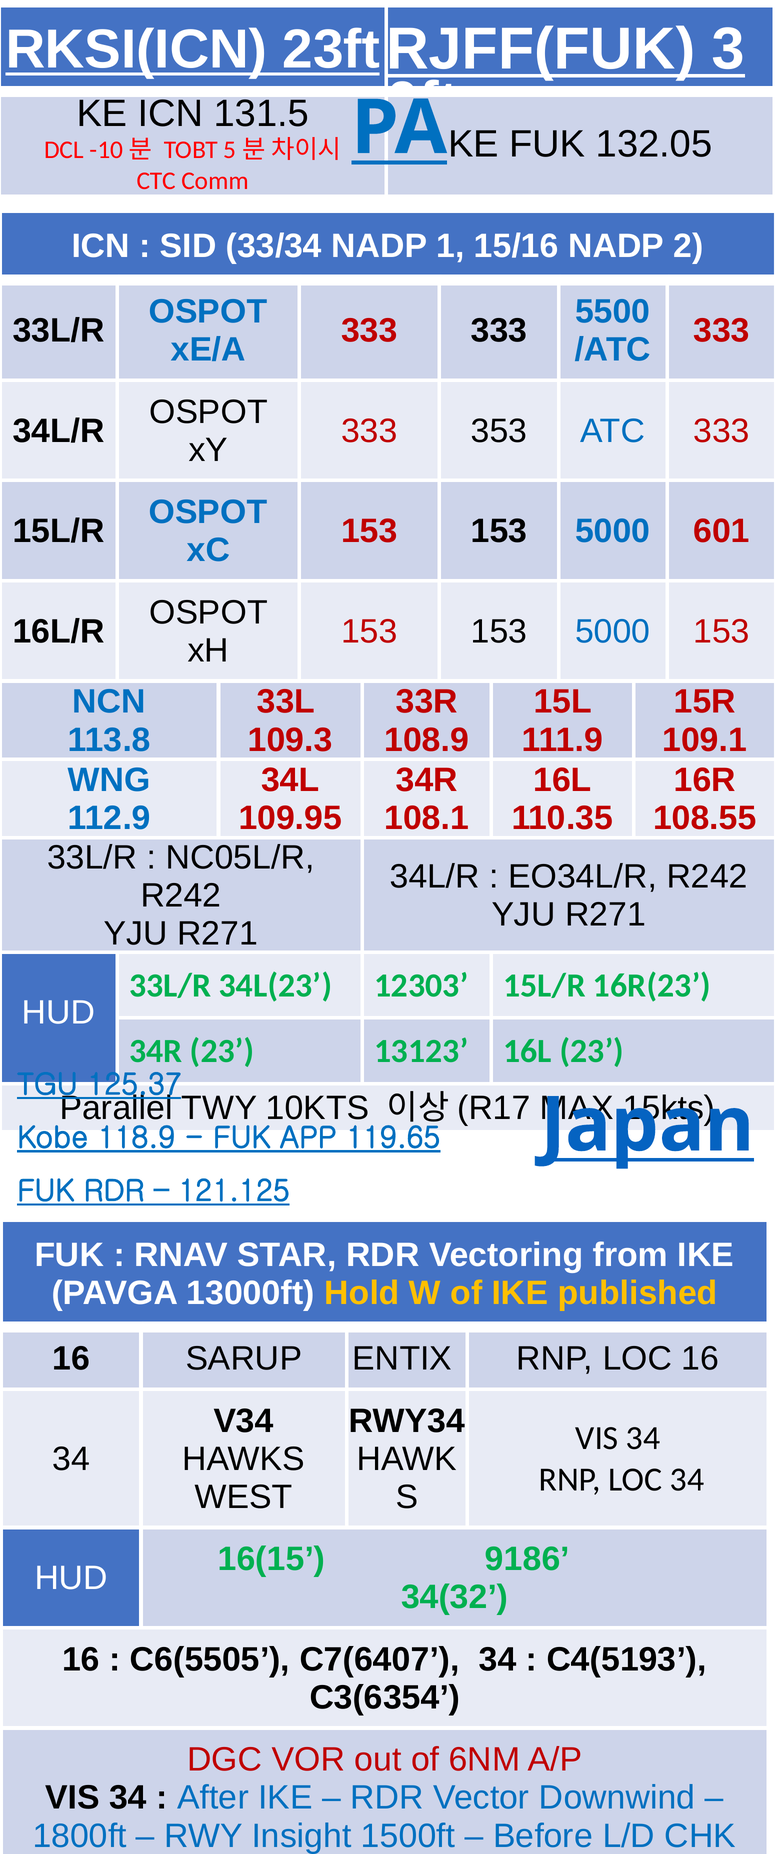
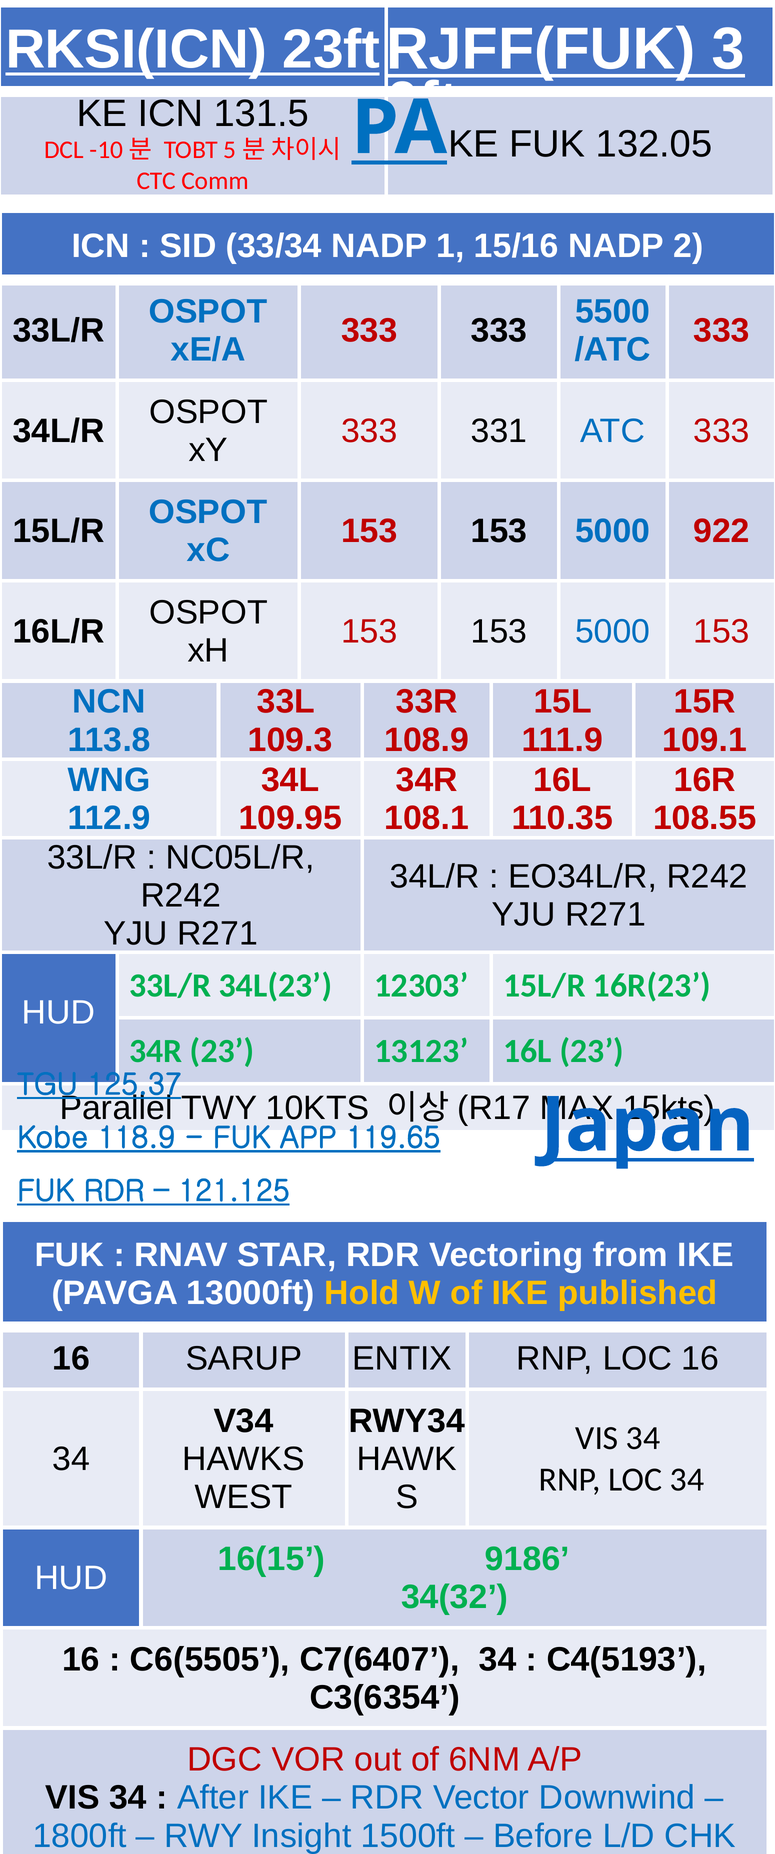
353: 353 -> 331 (499, 431)
601: 601 -> 922 (722, 531)
